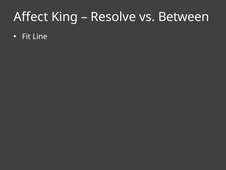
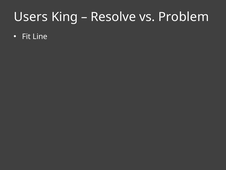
Affect: Affect -> Users (31, 17)
Between: Between -> Problem (184, 17)
